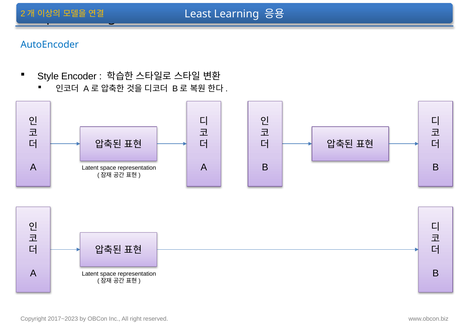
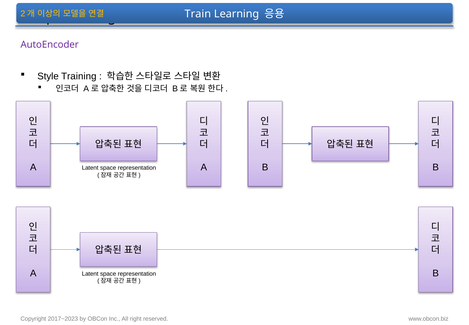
Least: Least -> Train (198, 14)
AutoEncoder colour: blue -> purple (50, 45)
Encoder: Encoder -> Training (79, 76)
